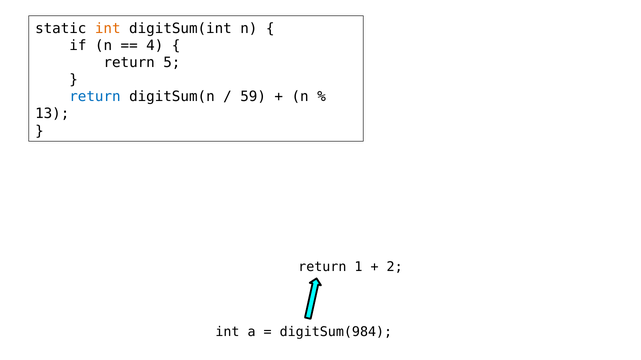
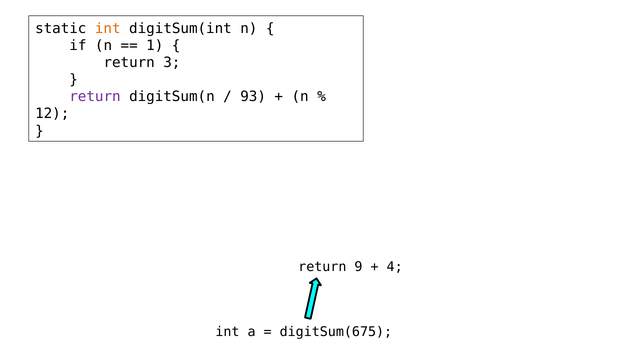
4: 4 -> 1 (155, 46)
5: 5 -> 3 (172, 63)
return colour: blue -> purple (95, 97)
59: 59 -> 93 (253, 97)
13: 13 -> 12 (52, 114)
1: 1 -> 9 (358, 267)
2: 2 -> 4 (395, 267)
digitSum(984: digitSum(984 -> digitSum(675 (336, 333)
